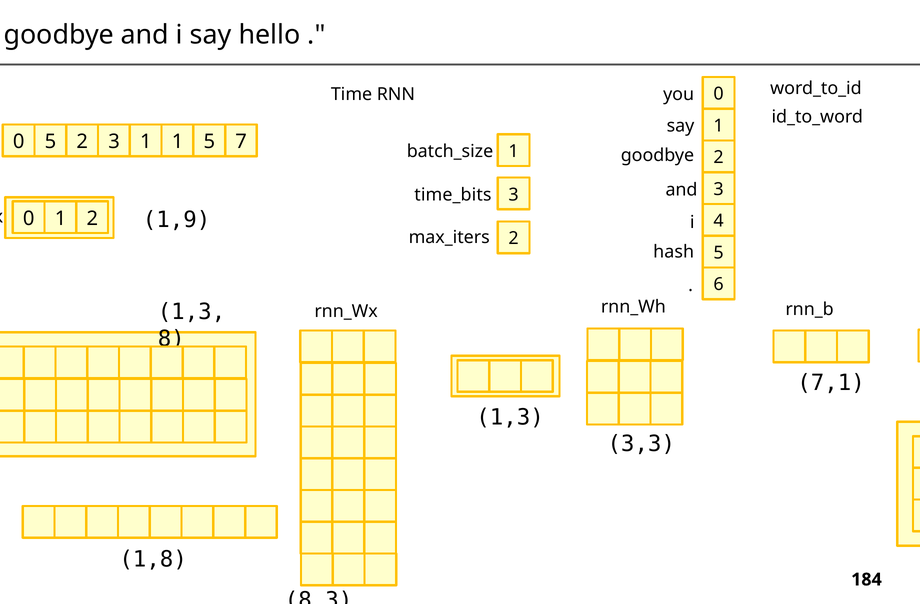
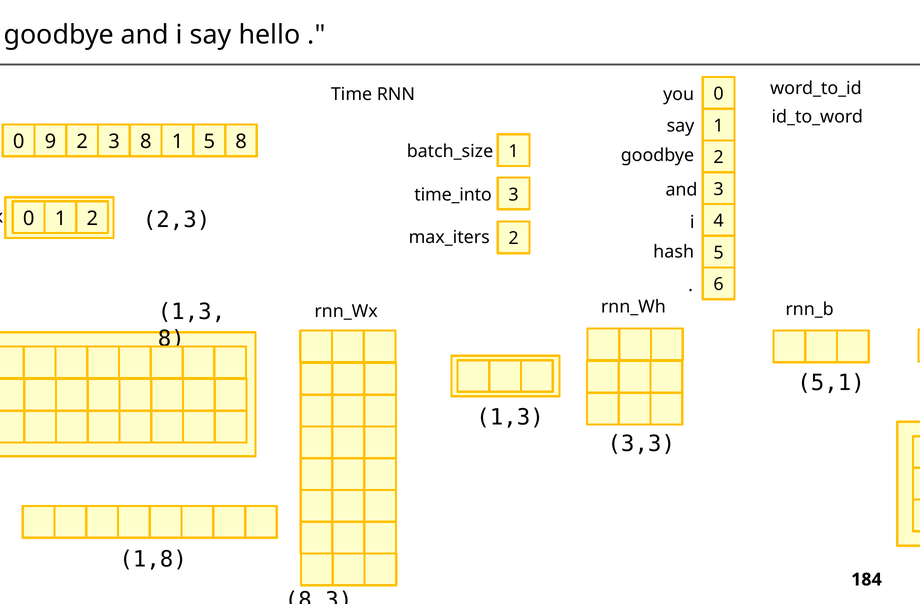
0 5: 5 -> 9 (50, 142)
3 1: 1 -> 8 (146, 142)
5 7: 7 -> 8 (241, 142)
time_bits: time_bits -> time_into (453, 195)
1,9: 1,9 -> 2,3 (177, 220)
7,1: 7,1 -> 5,1 (831, 383)
